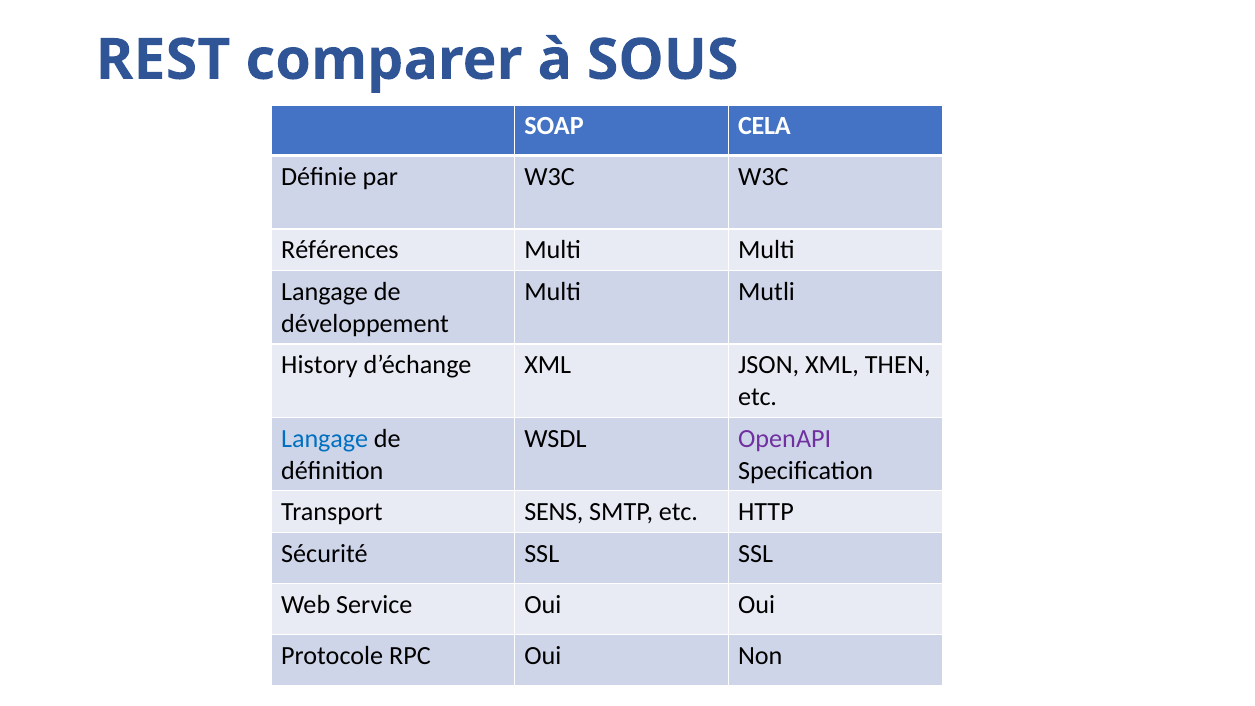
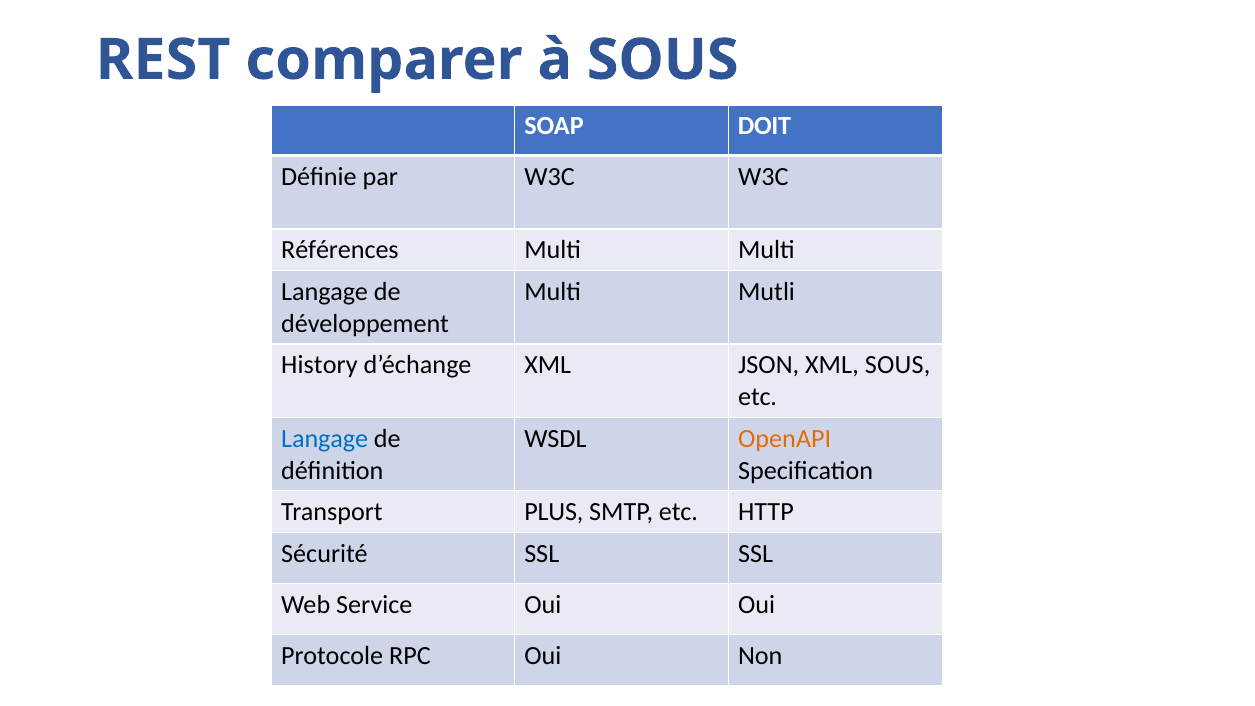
CELA: CELA -> DOIT (764, 126)
XML THEN: THEN -> SOUS (898, 365)
OpenAPI colour: purple -> orange (785, 438)
SENS: SENS -> PLUS (554, 512)
